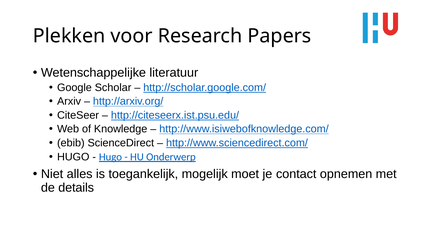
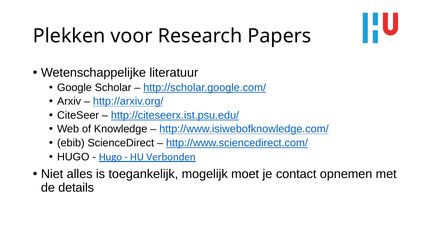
Onderwerp: Onderwerp -> Verbonden (171, 157)
